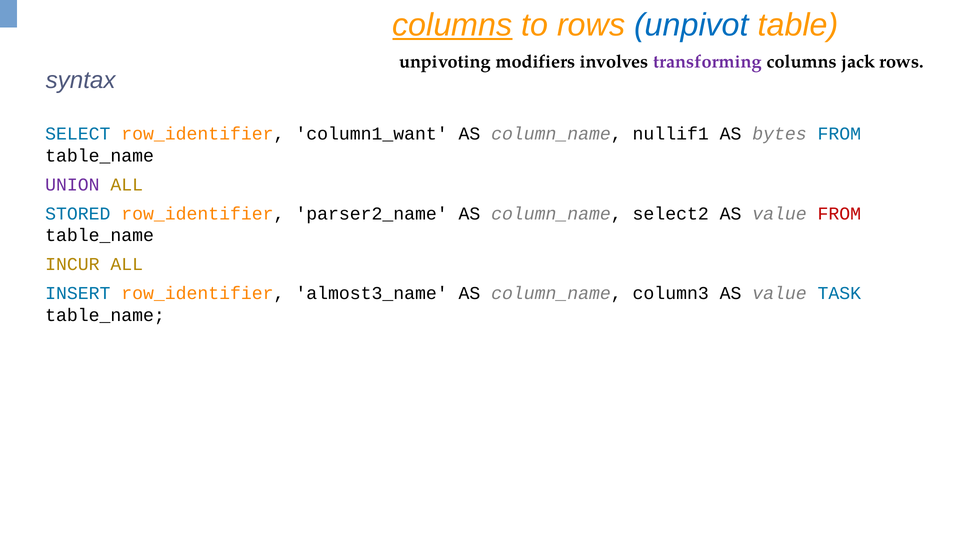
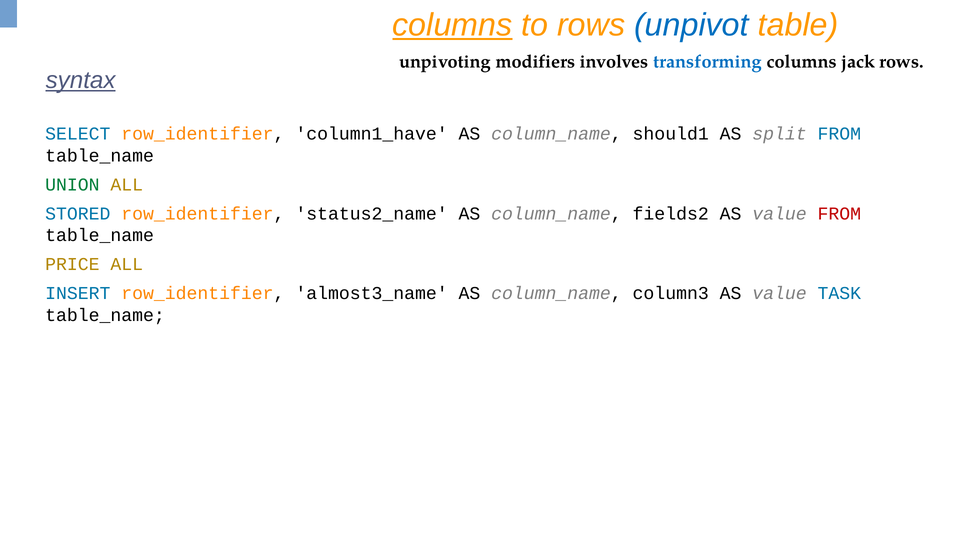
transforming colour: purple -> blue (708, 62)
syntax underline: none -> present (81, 80)
column1_want: column1_want -> column1_have (372, 134)
nullif1: nullif1 -> should1 (671, 134)
bytes: bytes -> split (779, 134)
UNION colour: purple -> green (72, 185)
parser2_name: parser2_name -> status2_name (372, 214)
select2: select2 -> fields2 (671, 214)
INCUR: INCUR -> PRICE (72, 264)
